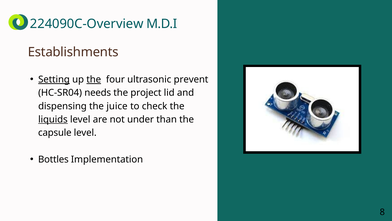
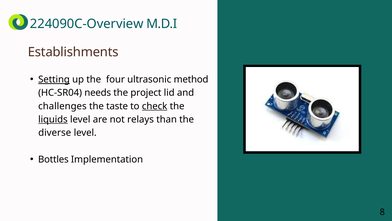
the underline: present -> none (94, 79)
prevent: prevent -> method (191, 79)
dispensing: dispensing -> challenges (62, 106)
juice: juice -> taste (117, 106)
check underline: none -> present (155, 106)
under: under -> relays (141, 119)
capsule: capsule -> diverse (55, 133)
